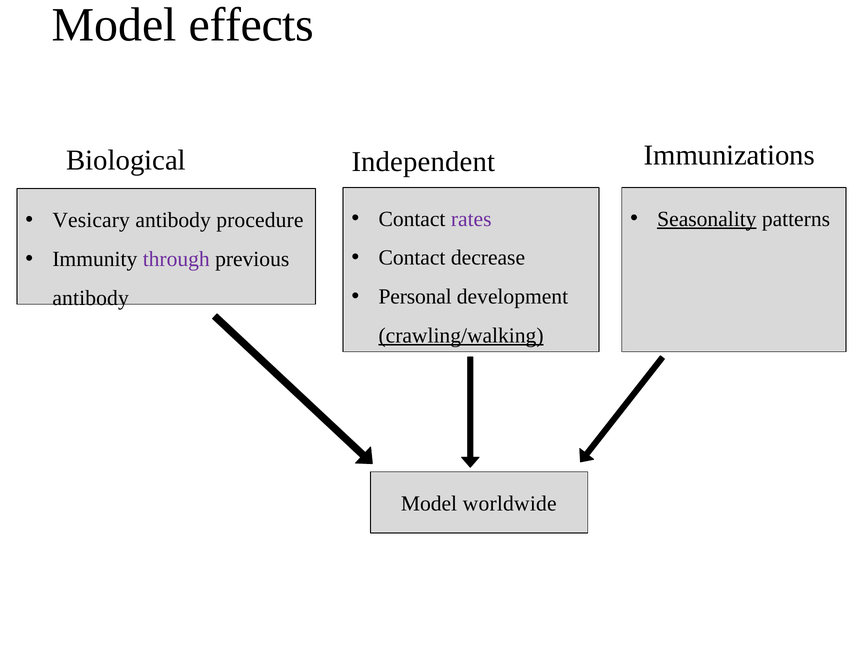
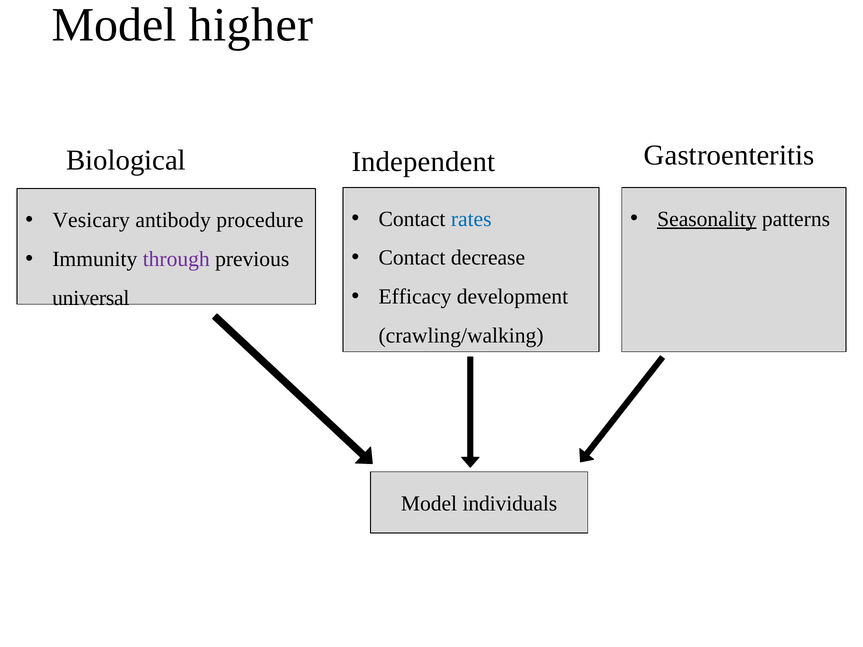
effects: effects -> higher (251, 25)
Immunizations: Immunizations -> Gastroenteritis (729, 155)
rates colour: purple -> blue (471, 219)
Personal: Personal -> Efficacy (415, 297)
antibody: antibody -> universal (91, 298)
crawling/walking underline: present -> none (461, 336)
worldwide: worldwide -> individuals (510, 504)
